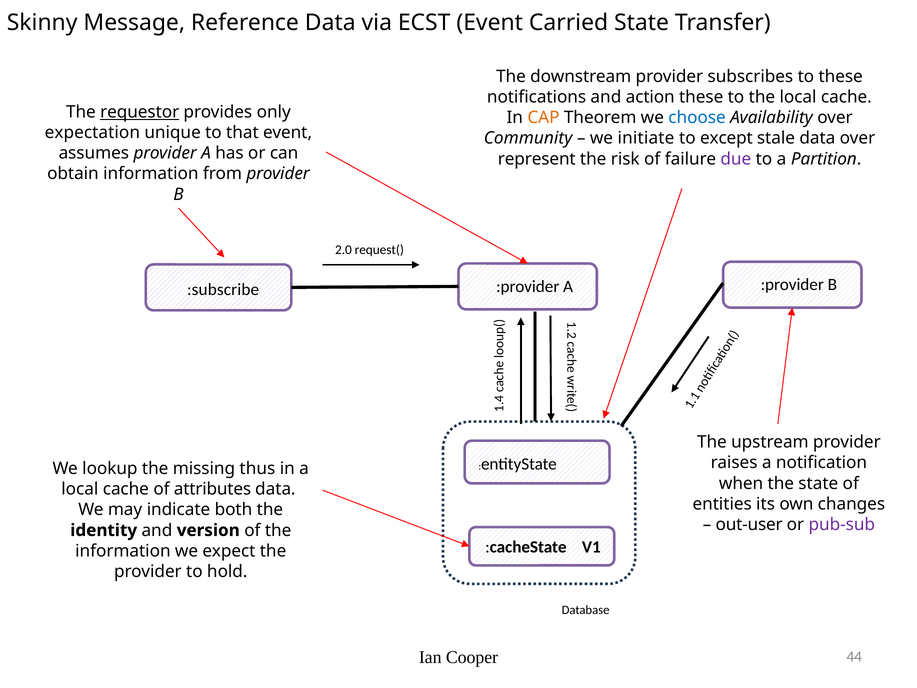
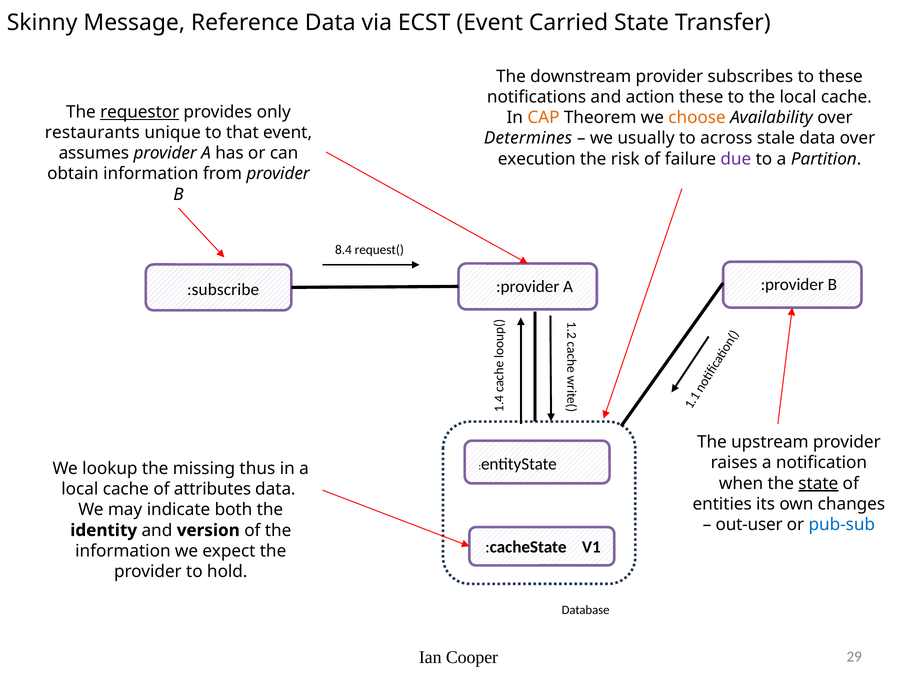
choose colour: blue -> orange (697, 118)
expectation: expectation -> restaurants (92, 133)
Community: Community -> Determines (528, 138)
initiate: initiate -> usually (646, 138)
except: except -> across (726, 138)
represent: represent -> execution (537, 159)
2.0: 2.0 -> 8.4 (343, 250)
state underline: none -> present (818, 483)
pub-sub colour: purple -> blue (842, 524)
44: 44 -> 29 (854, 657)
